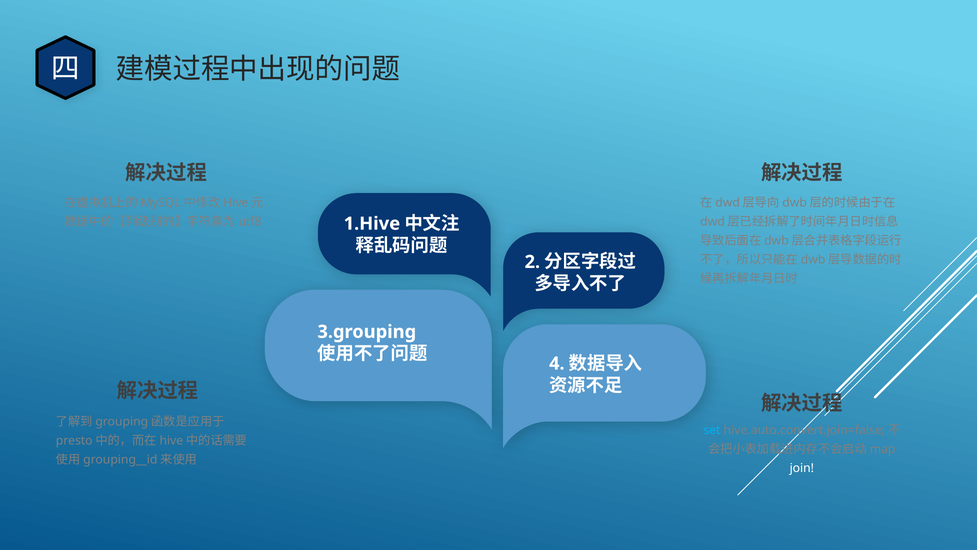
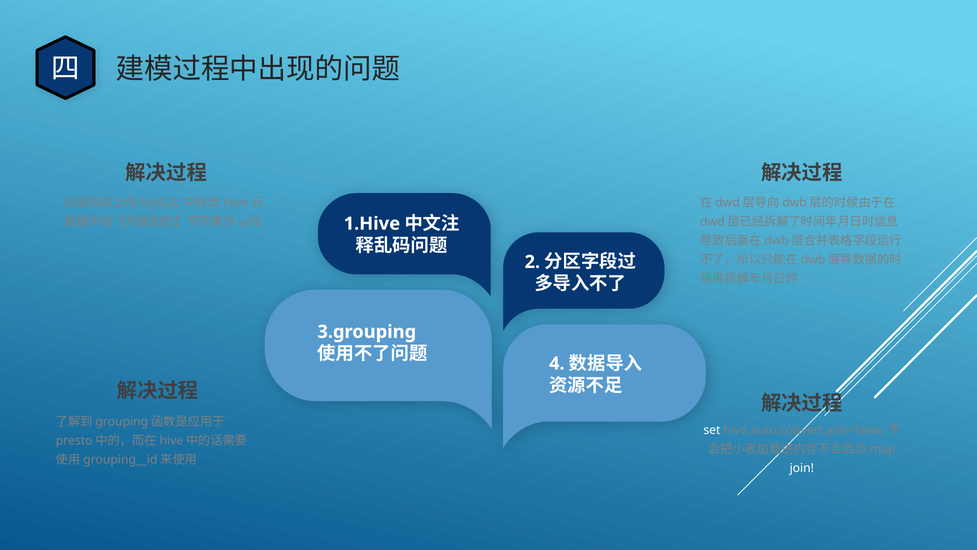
set colour: light blue -> white (712, 430)
